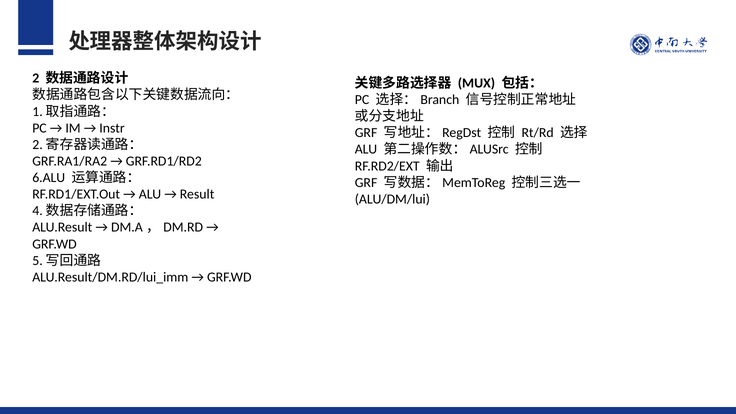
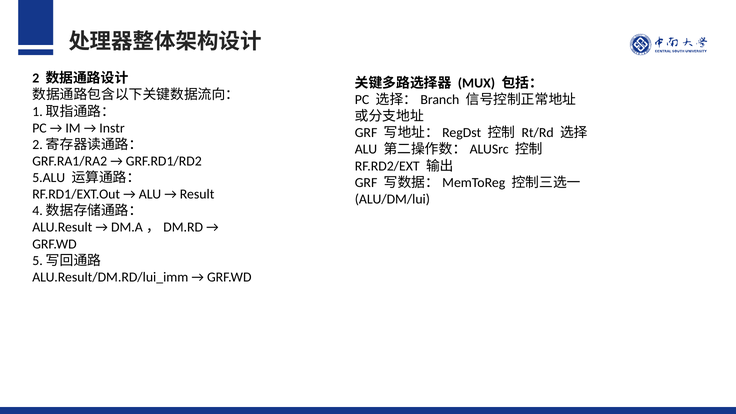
6.ALU: 6.ALU -> 5.ALU (49, 178)
